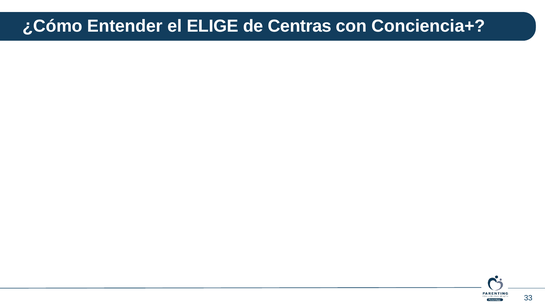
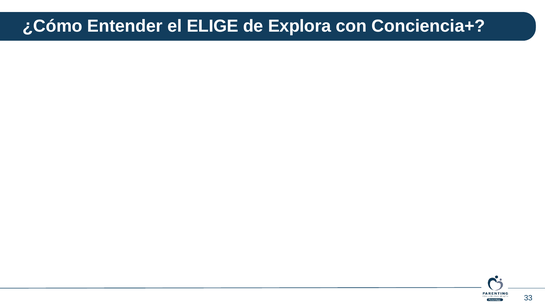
Centras: Centras -> Explora (300, 26)
